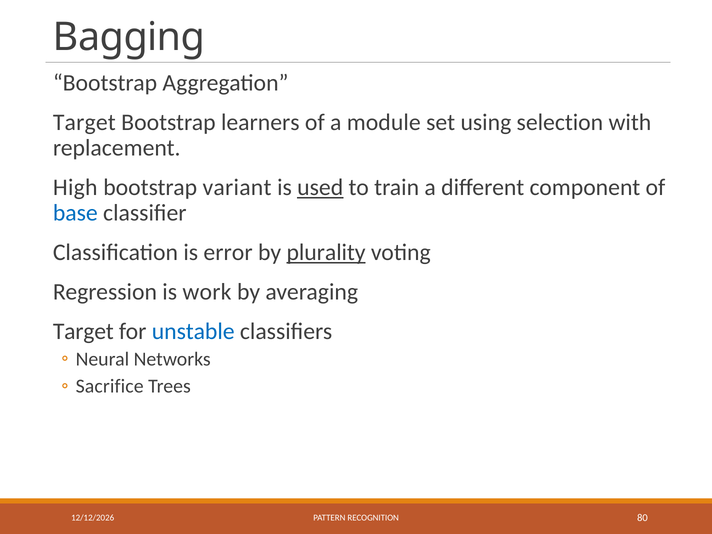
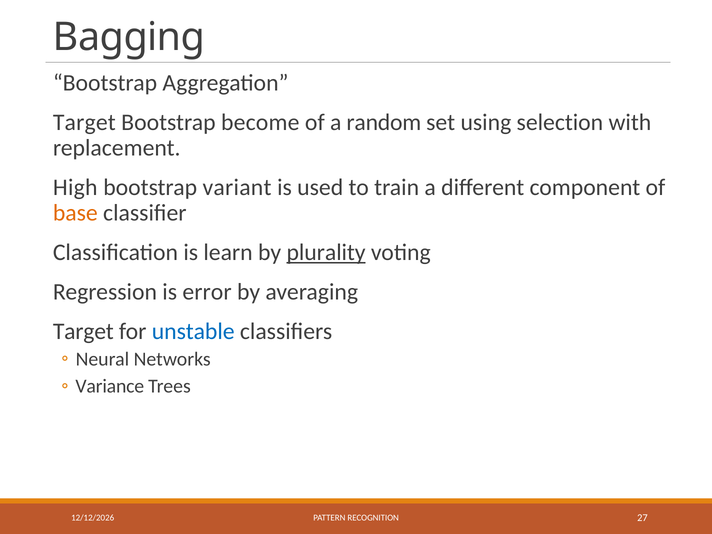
learners: learners -> become (260, 122)
module: module -> random (384, 122)
used underline: present -> none (320, 188)
base colour: blue -> orange (75, 213)
error: error -> learn (228, 253)
work: work -> error (207, 292)
Sacrifice: Sacrifice -> Variance (110, 386)
80: 80 -> 27 (642, 518)
